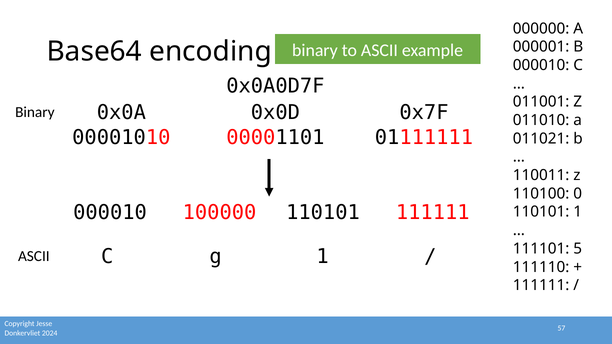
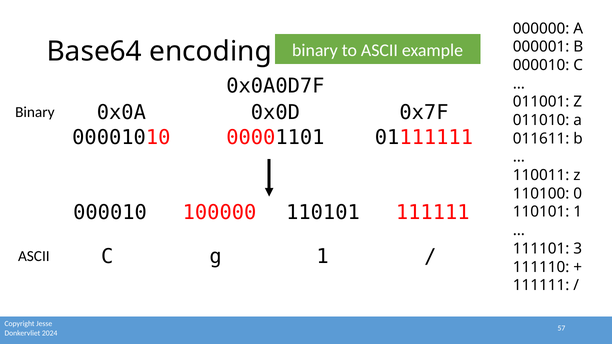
011021: 011021 -> 011611 (541, 139)
5: 5 -> 3 (578, 249)
